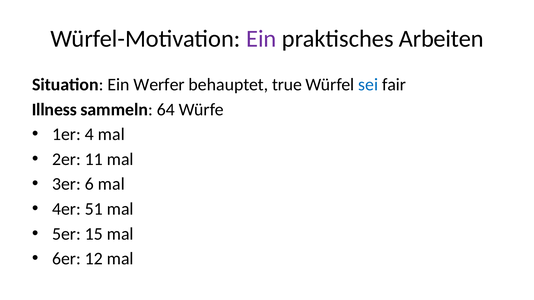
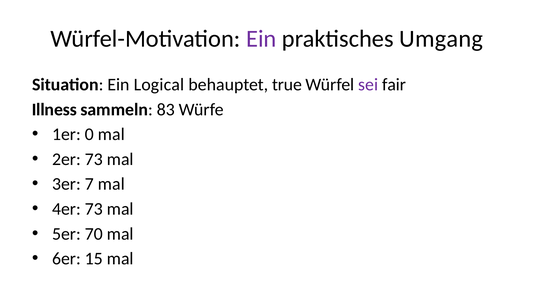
Arbeiten: Arbeiten -> Umgang (441, 39)
Werfer: Werfer -> Logical (159, 85)
sei colour: blue -> purple (368, 85)
64: 64 -> 83 (166, 110)
4: 4 -> 0 (89, 135)
2er 11: 11 -> 73 (94, 159)
6: 6 -> 7 (89, 184)
4er 51: 51 -> 73 (94, 209)
15: 15 -> 70 (94, 234)
12: 12 -> 15 (94, 259)
